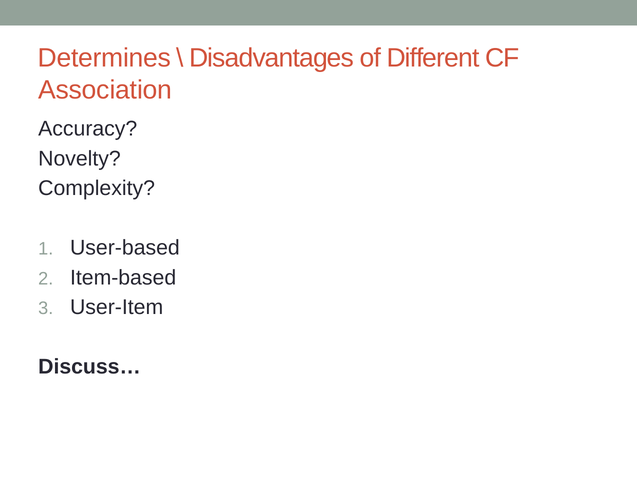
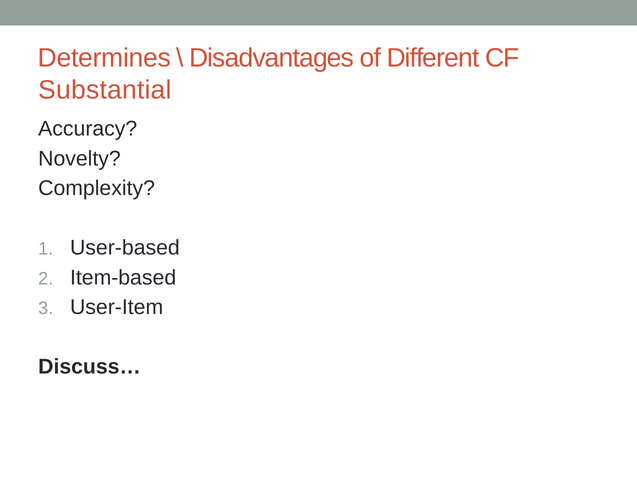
Association: Association -> Substantial (105, 90)
